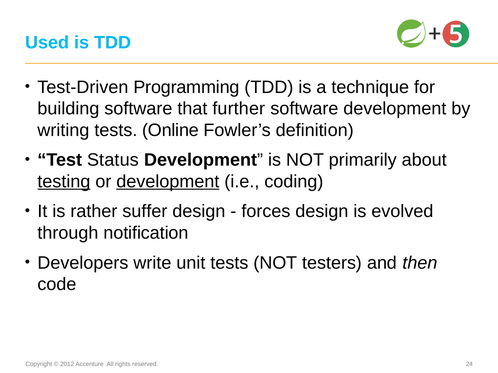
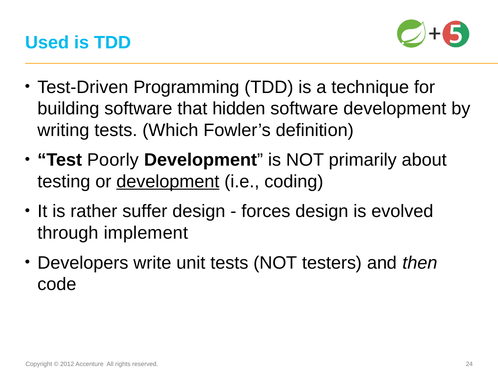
further: further -> hidden (239, 109)
Online: Online -> Which (170, 130)
Status: Status -> Poorly (113, 160)
testing underline: present -> none (64, 182)
notification: notification -> implement (146, 233)
